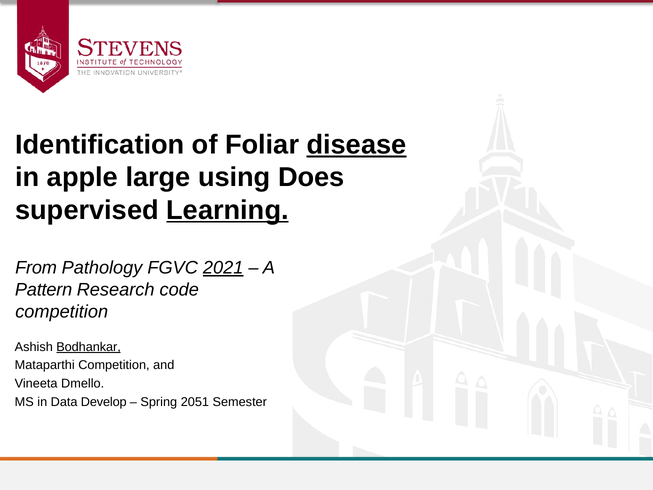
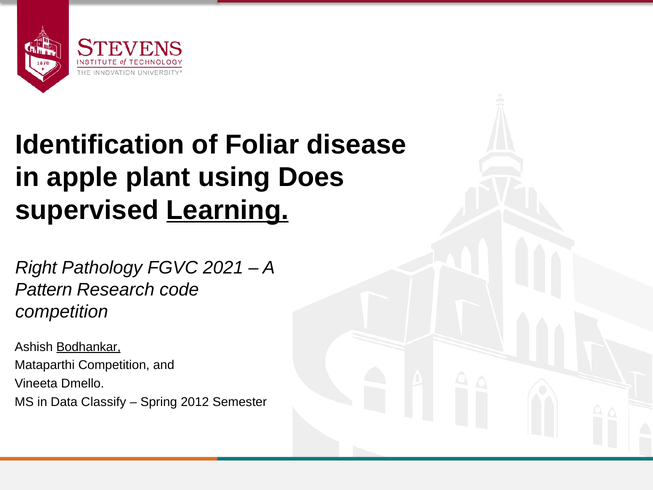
disease underline: present -> none (357, 145)
large: large -> plant (158, 177)
From: From -> Right (36, 268)
2021 underline: present -> none (223, 268)
Develop: Develop -> Classify (104, 402)
2051: 2051 -> 2012 (195, 402)
